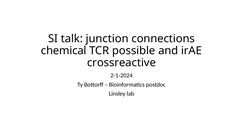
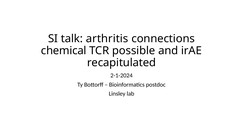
junction: junction -> arthritis (107, 39)
crossreactive: crossreactive -> recapitulated (121, 63)
